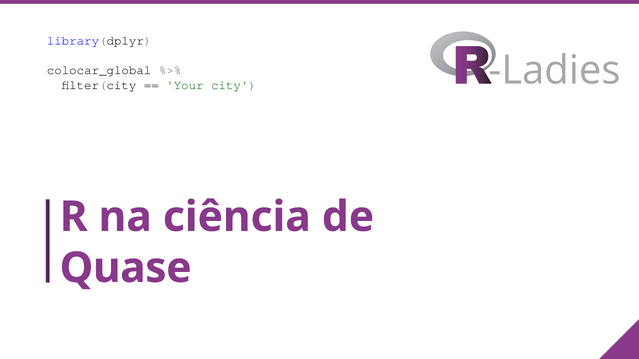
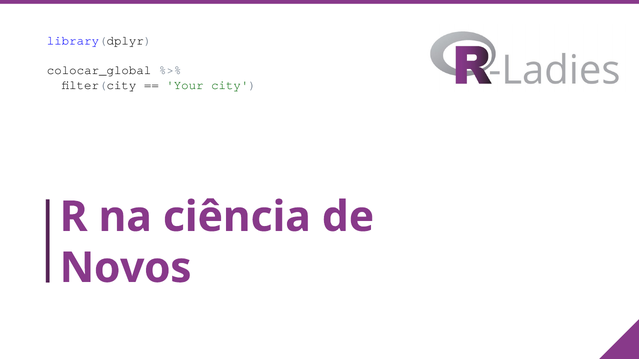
Quase: Quase -> Novos (126, 268)
